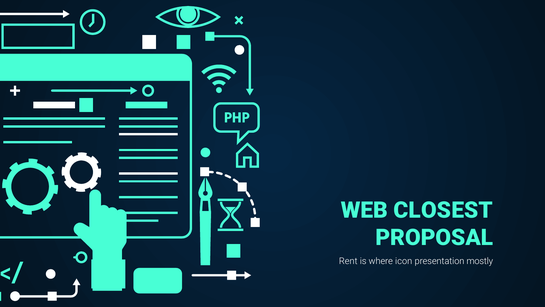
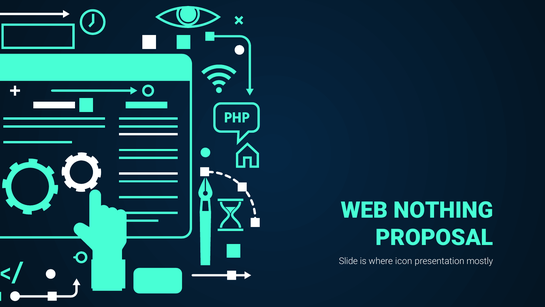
CLOSEST: CLOSEST -> NOTHING (443, 210)
Rent: Rent -> Slide (348, 261)
